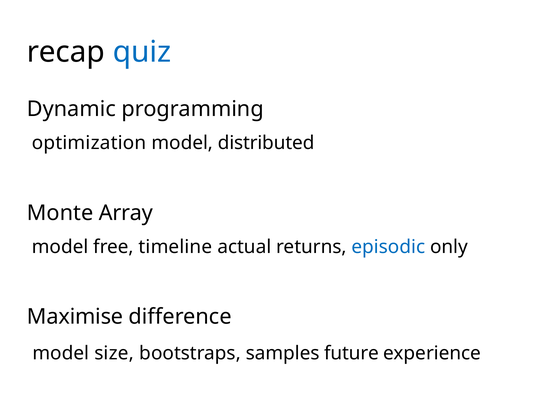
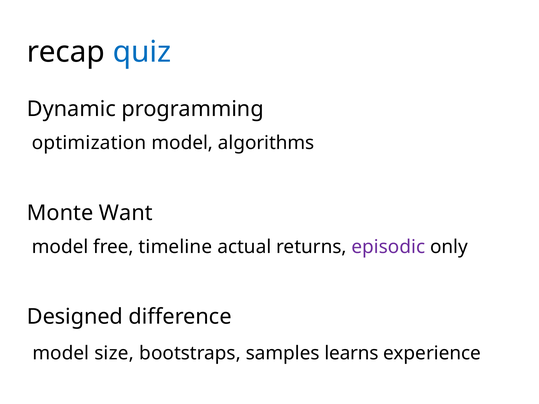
distributed: distributed -> algorithms (266, 143)
Array: Array -> Want (126, 213)
episodic colour: blue -> purple (388, 247)
Maximise: Maximise -> Designed (75, 317)
future: future -> learns (351, 353)
